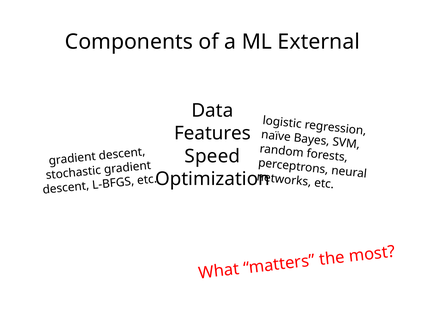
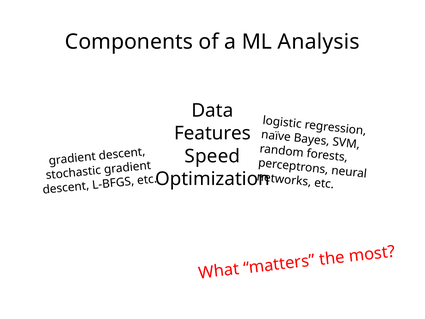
External: External -> Analysis (319, 42)
